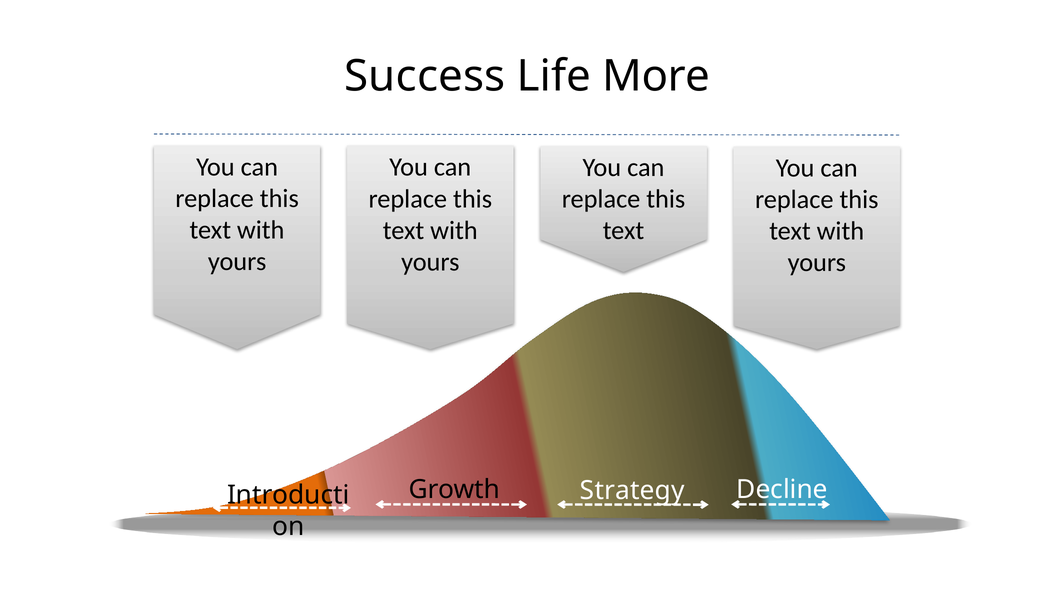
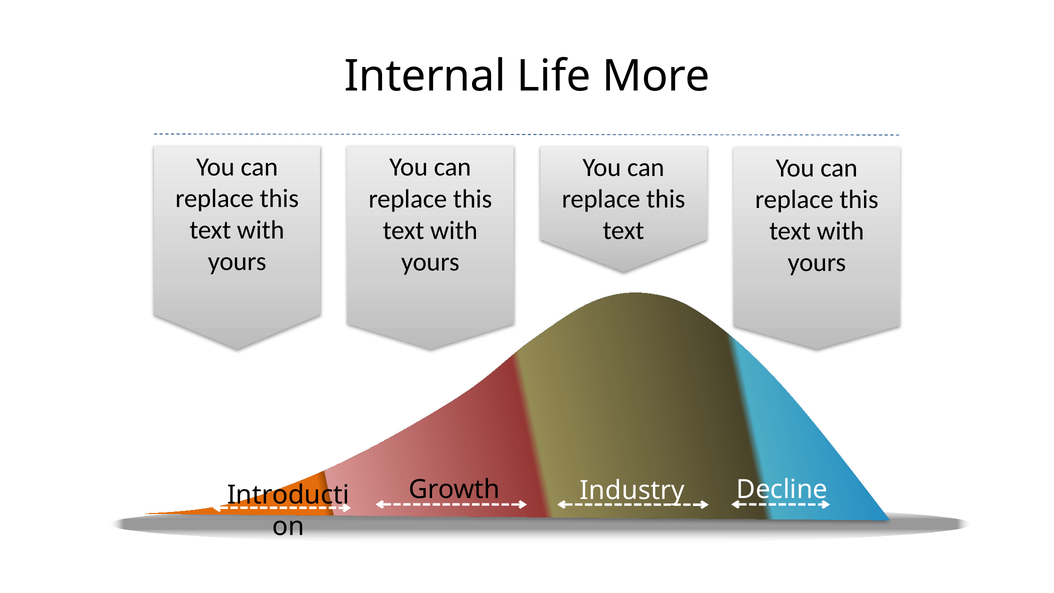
Success: Success -> Internal (425, 76)
Strategy: Strategy -> Industry (632, 490)
